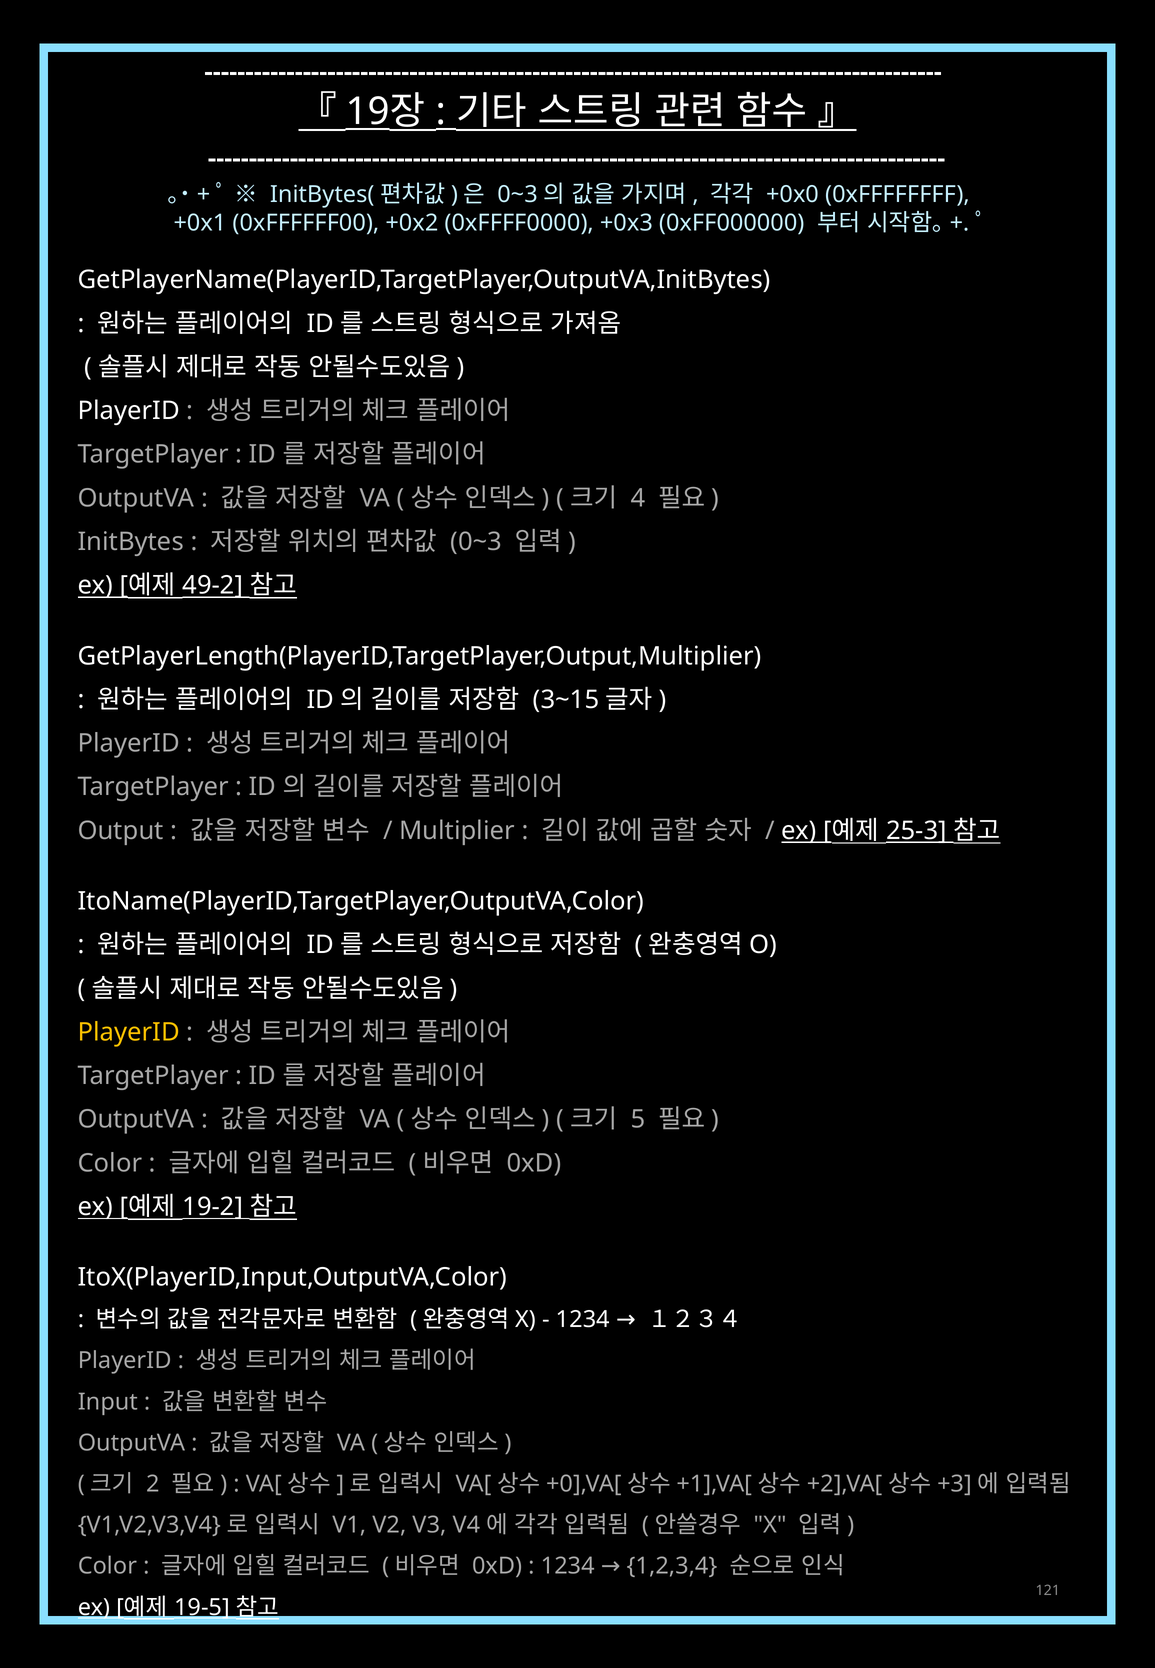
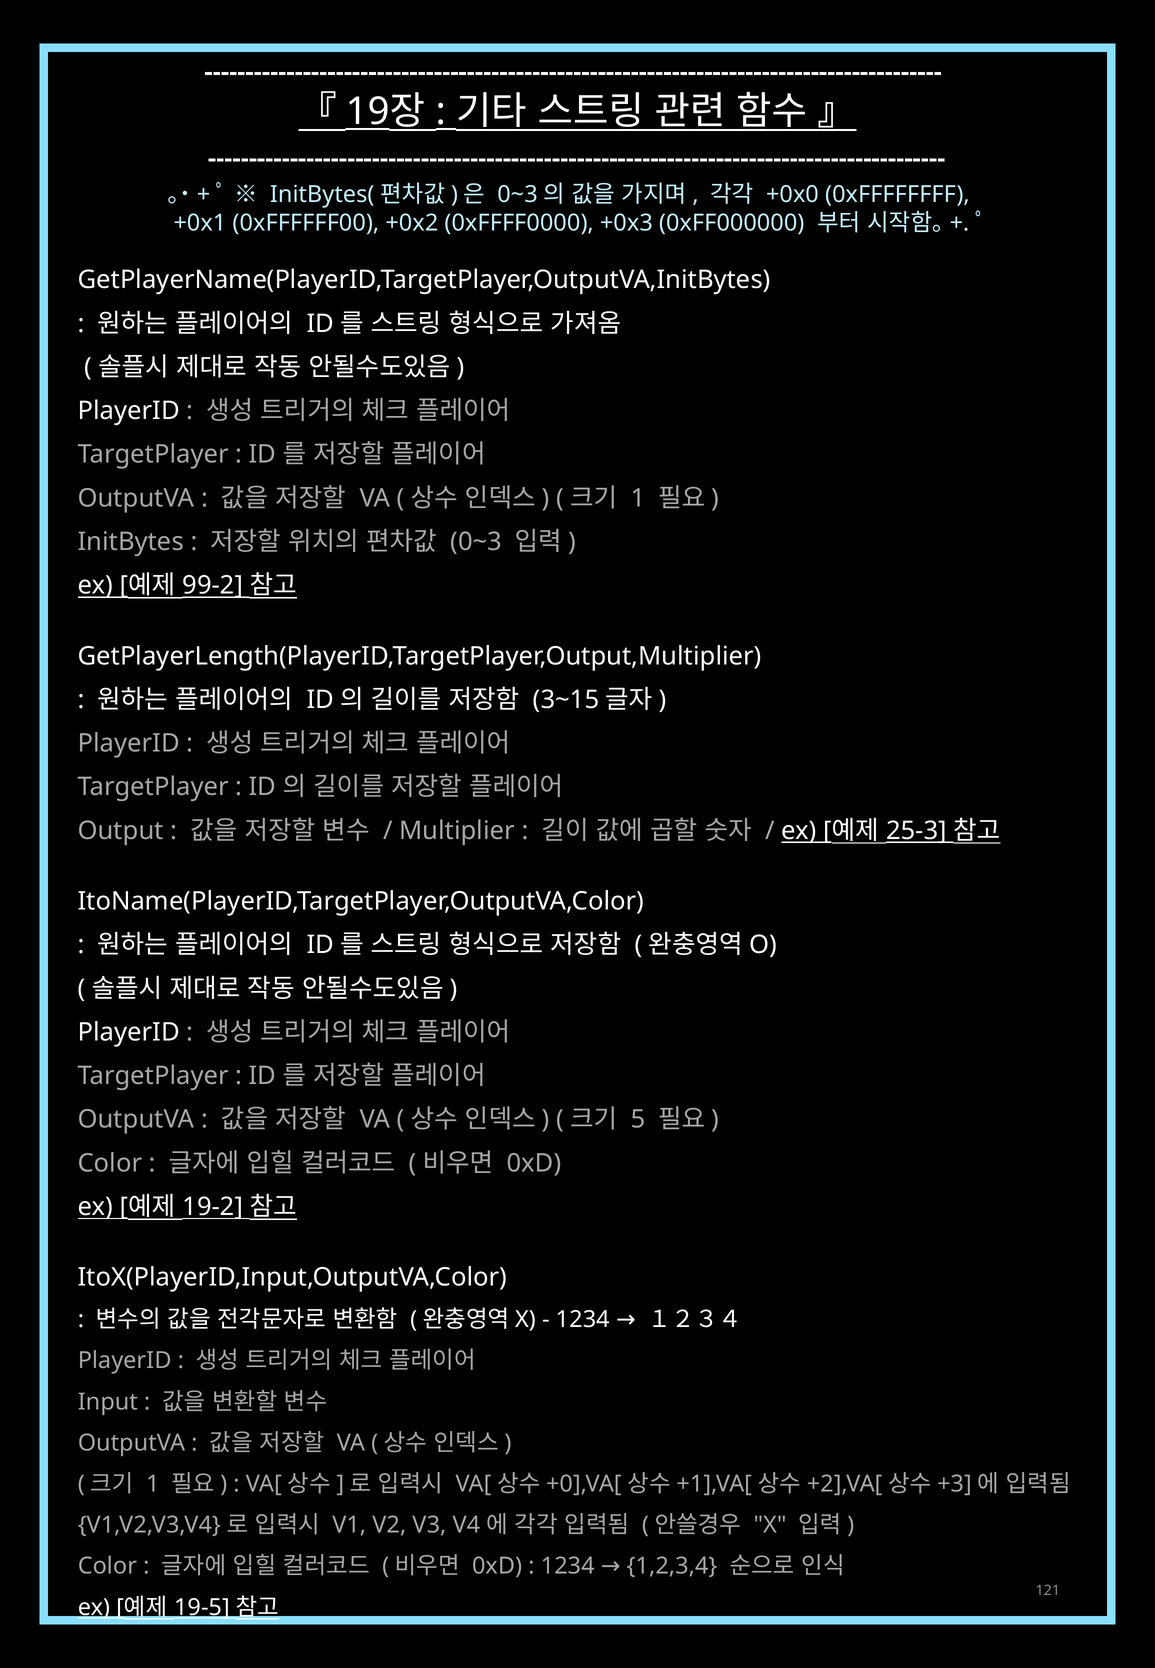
4: 4 -> 1 (638, 498)
49-2: 49-2 -> 99-2 (213, 586)
PlayerID colour: yellow -> white (129, 1032)
2: 2 -> 1 (153, 1484)
